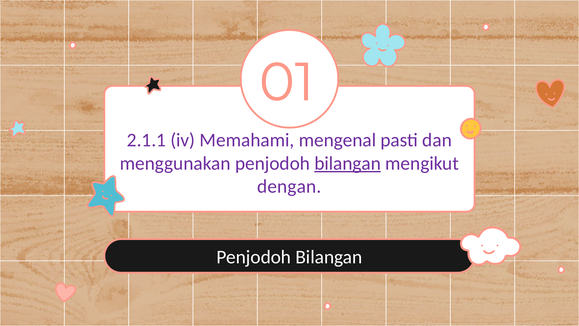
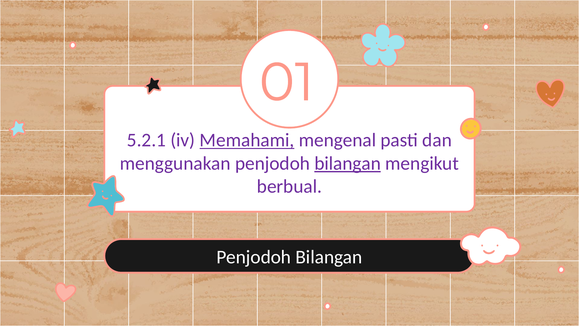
2.1.1: 2.1.1 -> 5.2.1 (146, 140)
Memahami underline: none -> present (247, 140)
dengan: dengan -> berbual (289, 186)
